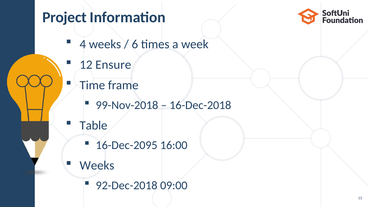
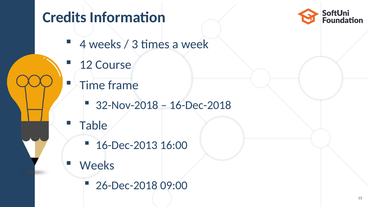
Project: Project -> Credits (64, 17)
6: 6 -> 3 (135, 44)
Ensure: Ensure -> Course (113, 65)
99-Nov-2018: 99-Nov-2018 -> 32-Nov-2018 (127, 106)
16-Dec-2095: 16-Dec-2095 -> 16-Dec-2013 (127, 146)
92-Dec-2018: 92-Dec-2018 -> 26-Dec-2018 (127, 186)
